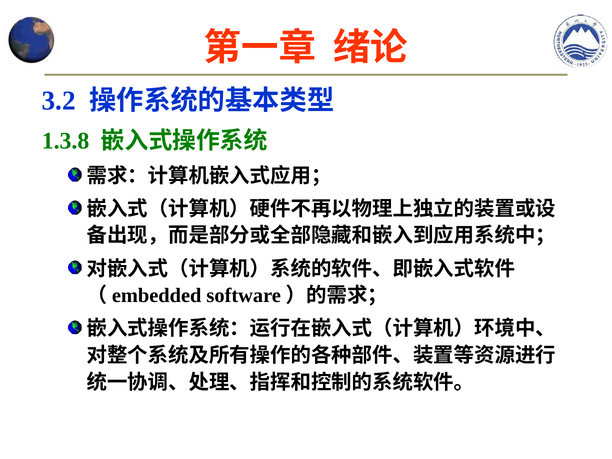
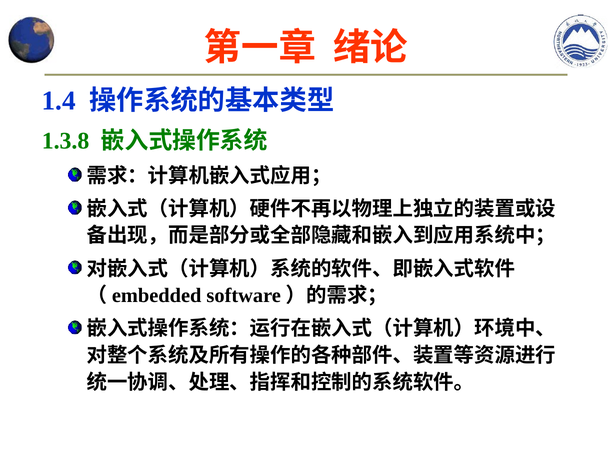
3.2: 3.2 -> 1.4 (59, 101)
